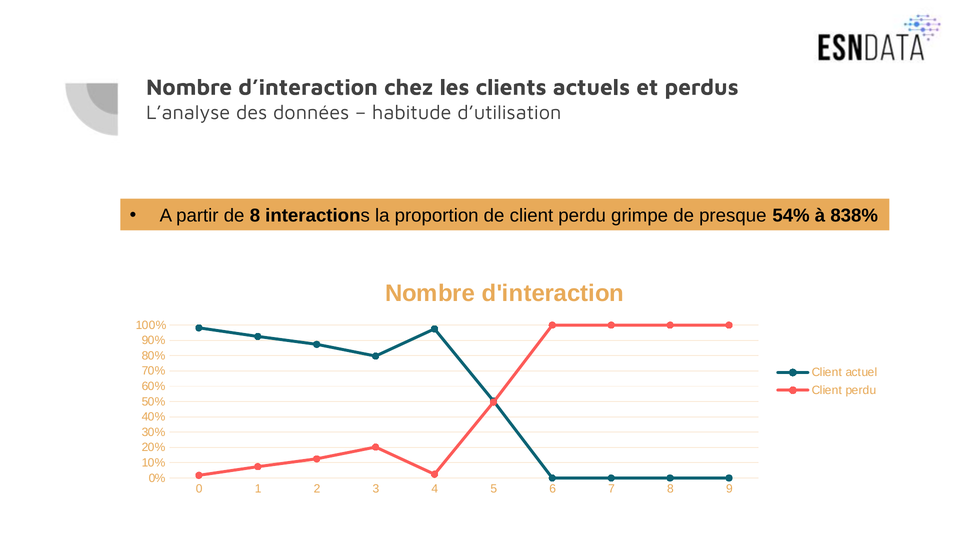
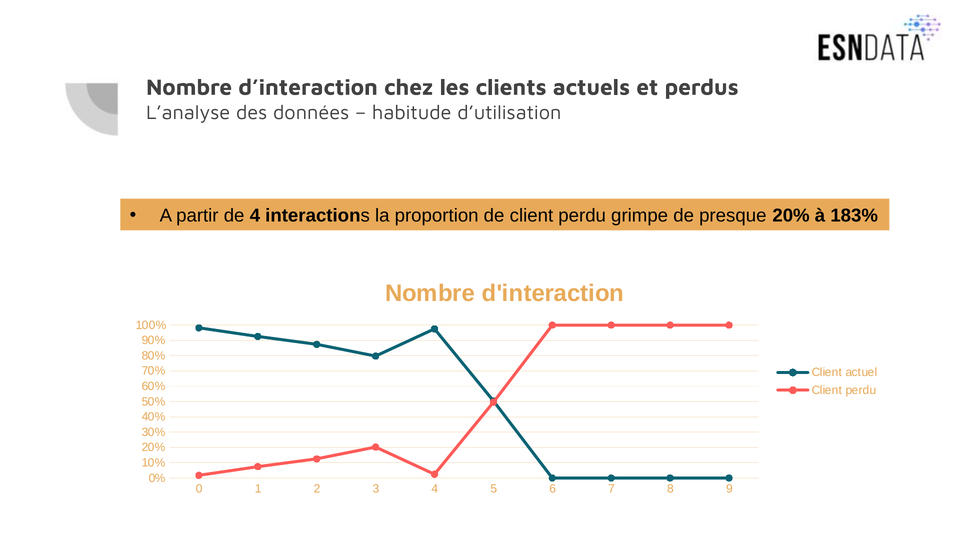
de 8: 8 -> 4 (255, 216)
presque 54%: 54% -> 20% (791, 216)
838%: 838% -> 183% (854, 216)
